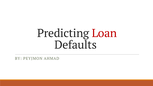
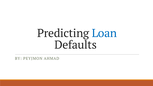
Loan colour: red -> blue (104, 33)
